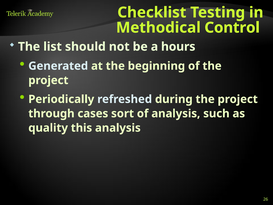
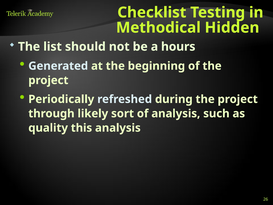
Control: Control -> Hidden (232, 28)
cases: cases -> likely (93, 113)
